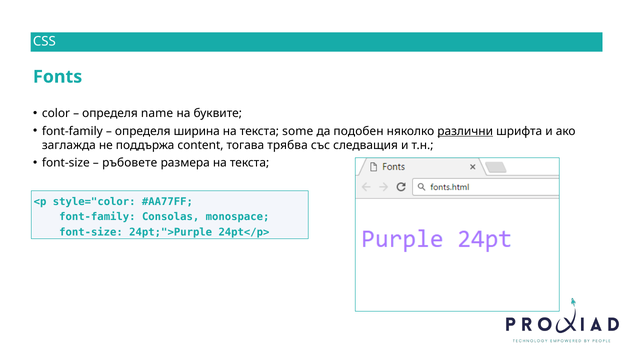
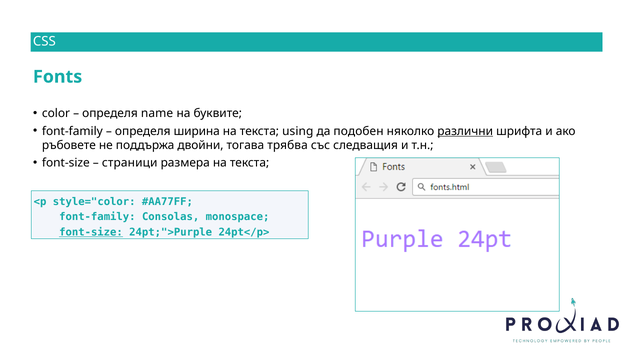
some: some -> using (298, 131)
заглажда: заглажда -> ръбовете (69, 145)
content: content -> двойни (200, 145)
ръбовете: ръбовете -> страници (130, 163)
font-size underline: none -> present (91, 232)
